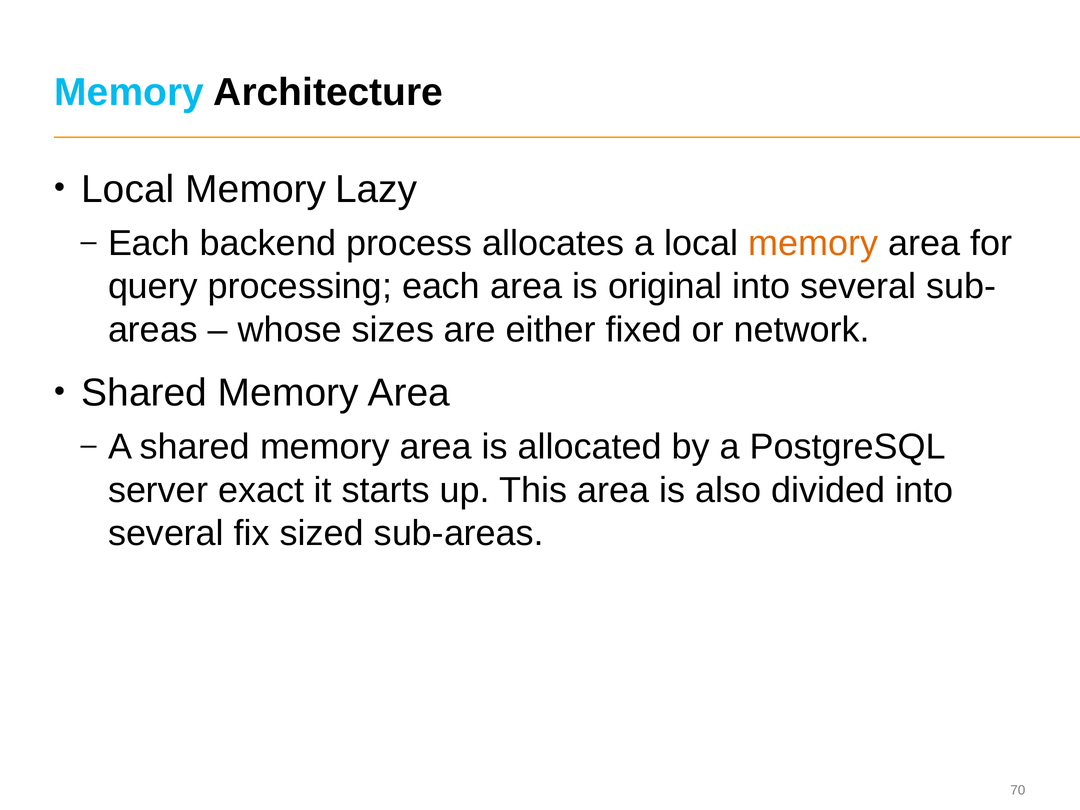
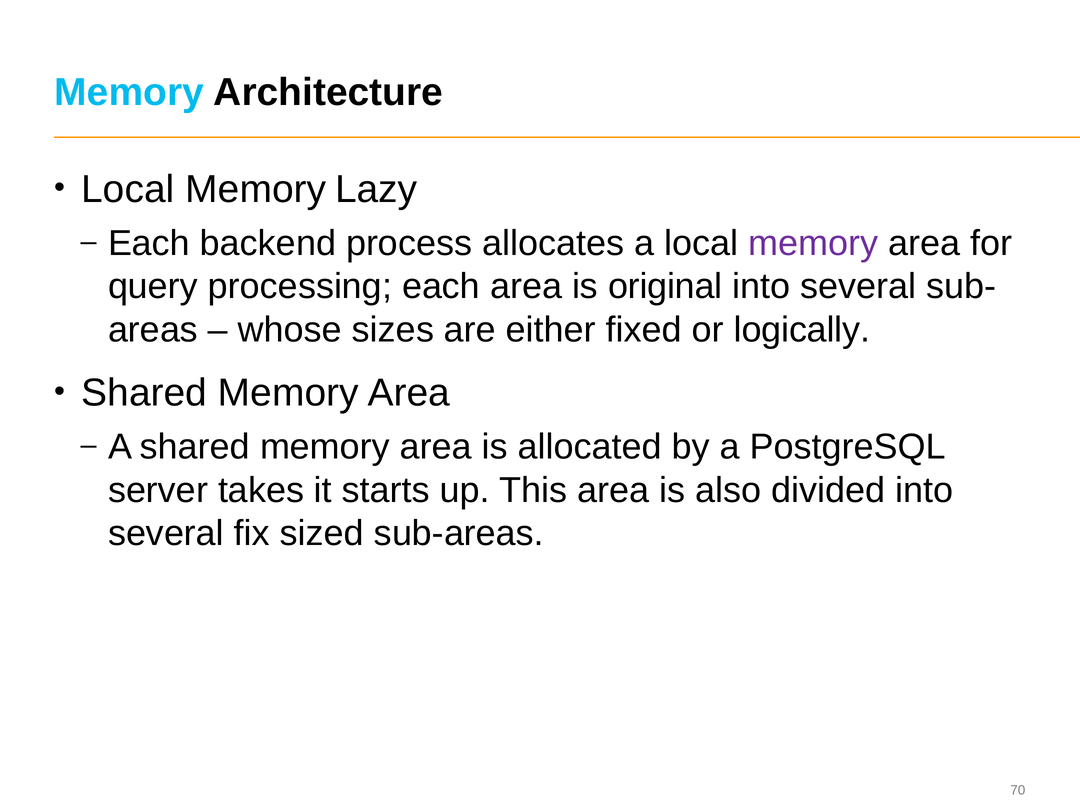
memory colour: orange -> purple (813, 243)
network: network -> logically (802, 330)
exact: exact -> takes (261, 490)
